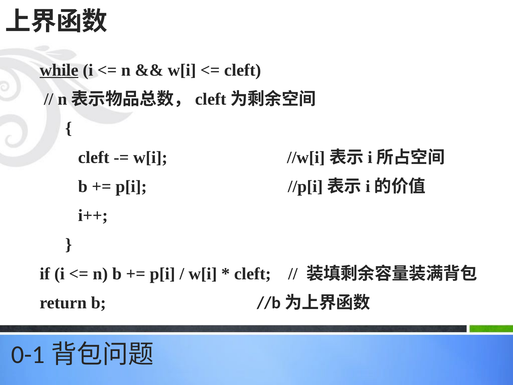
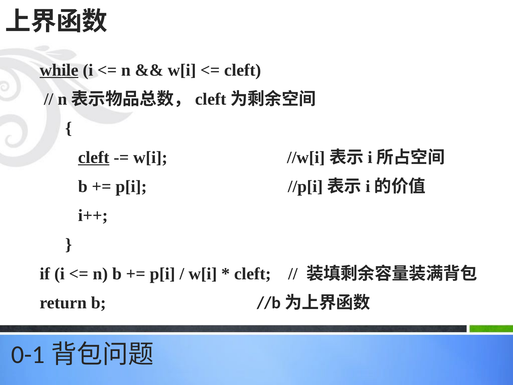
cleft underline: none -> present (94, 157)
